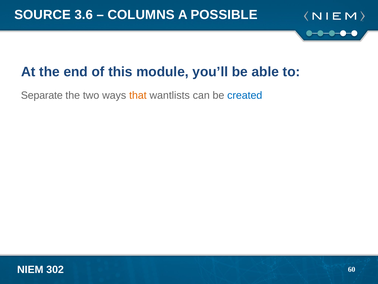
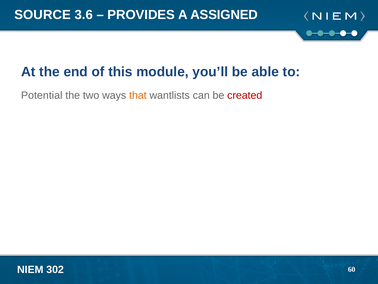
COLUMNS: COLUMNS -> PROVIDES (141, 15)
POSSIBLE: POSSIBLE -> ASSIGNED (224, 15)
Separate: Separate -> Potential (42, 95)
created colour: blue -> red (245, 95)
